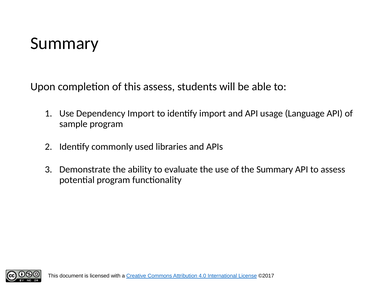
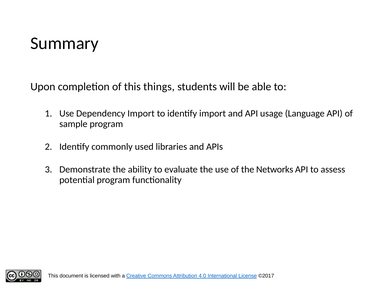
this assess: assess -> things (159, 87)
the Summary: Summary -> Networks (275, 170)
